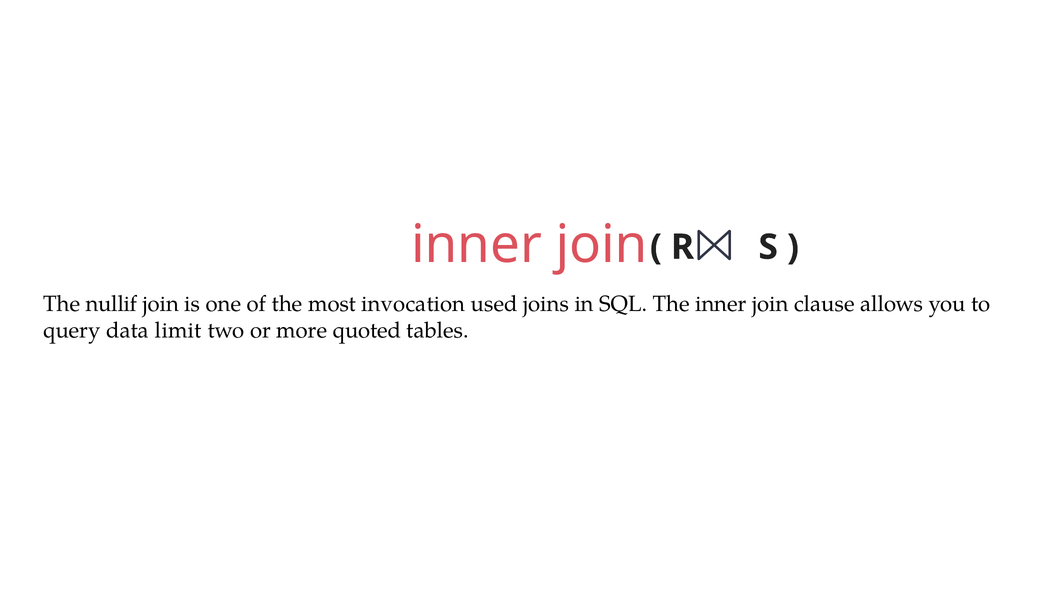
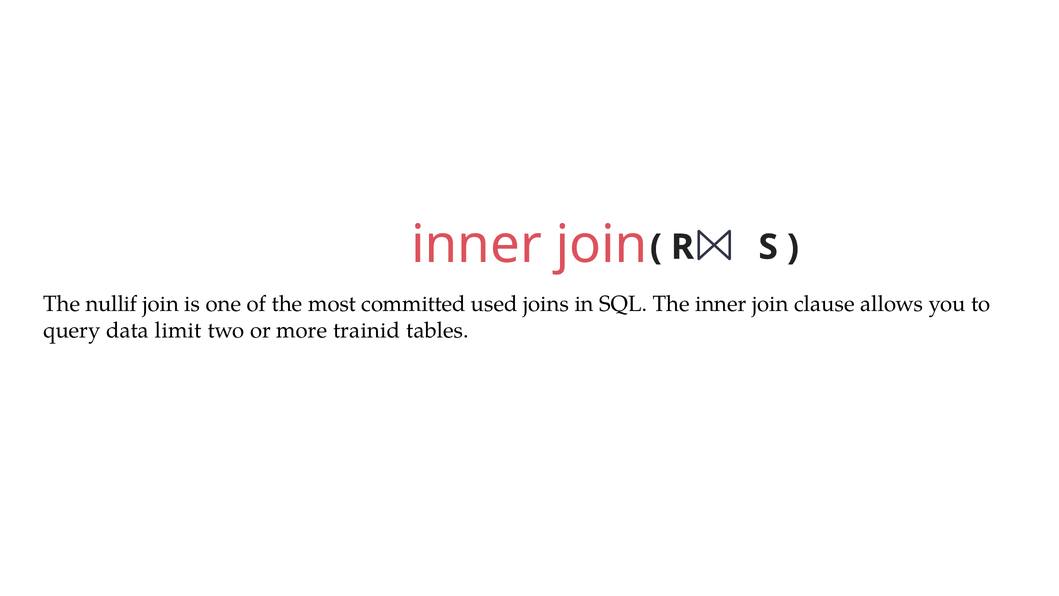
invocation: invocation -> committed (414, 304)
quoted: quoted -> trainid (367, 330)
